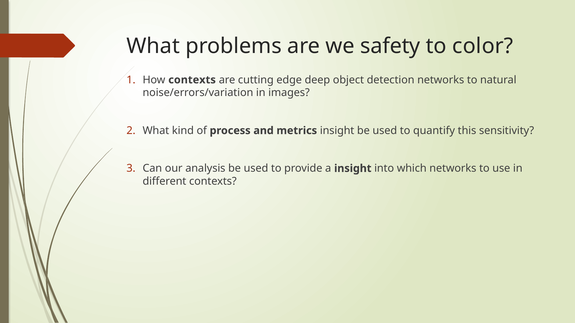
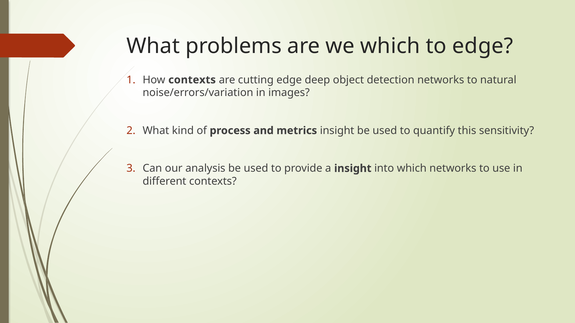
we safety: safety -> which (390, 46)
to color: color -> edge (483, 46)
